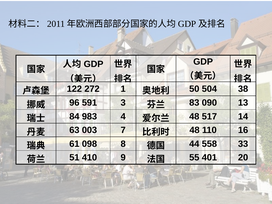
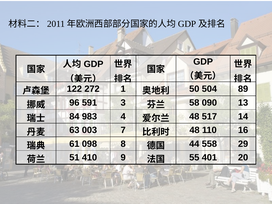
38: 38 -> 89 (243, 89)
83: 83 -> 58 (194, 103)
33: 33 -> 29 (243, 144)
